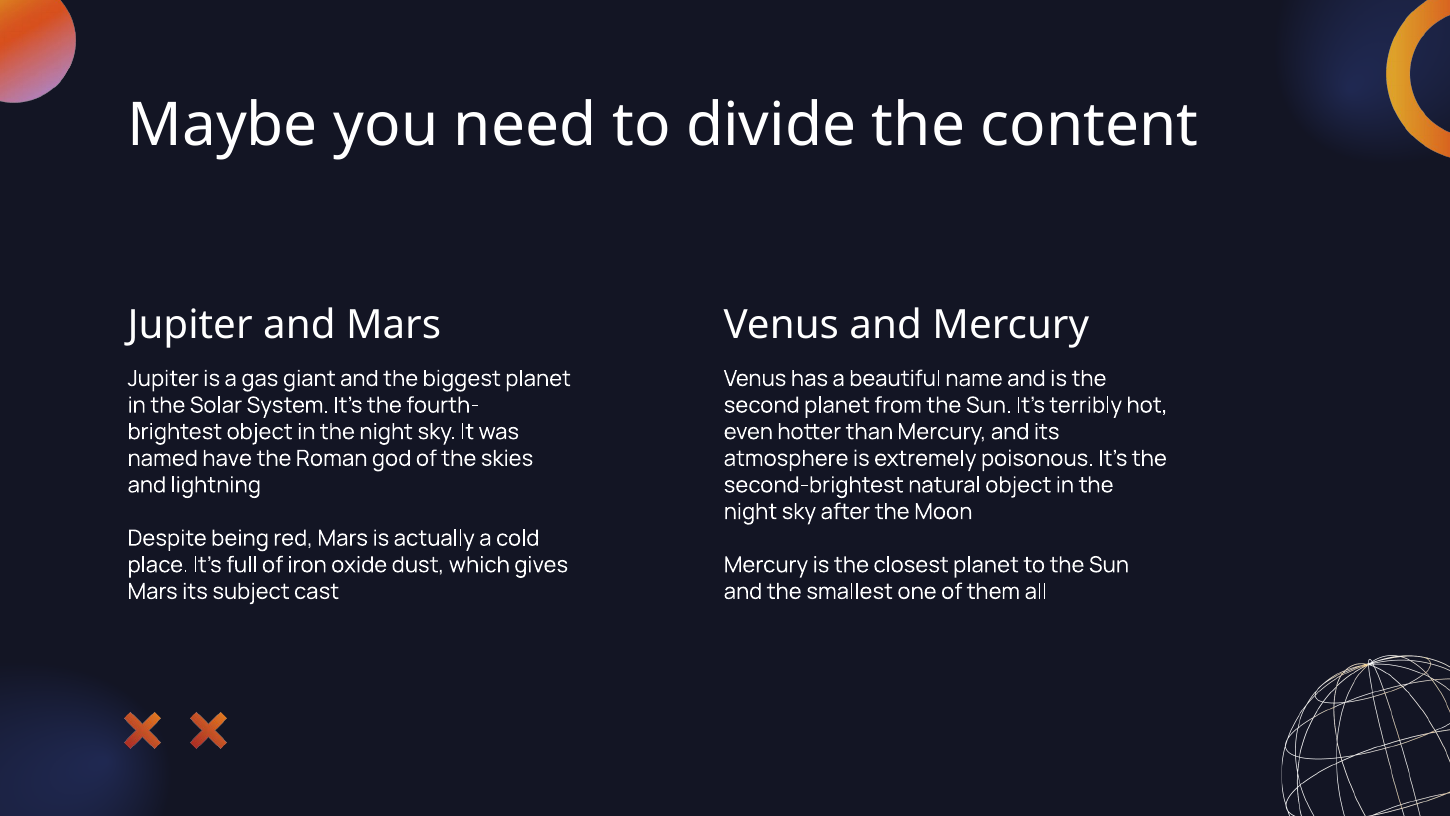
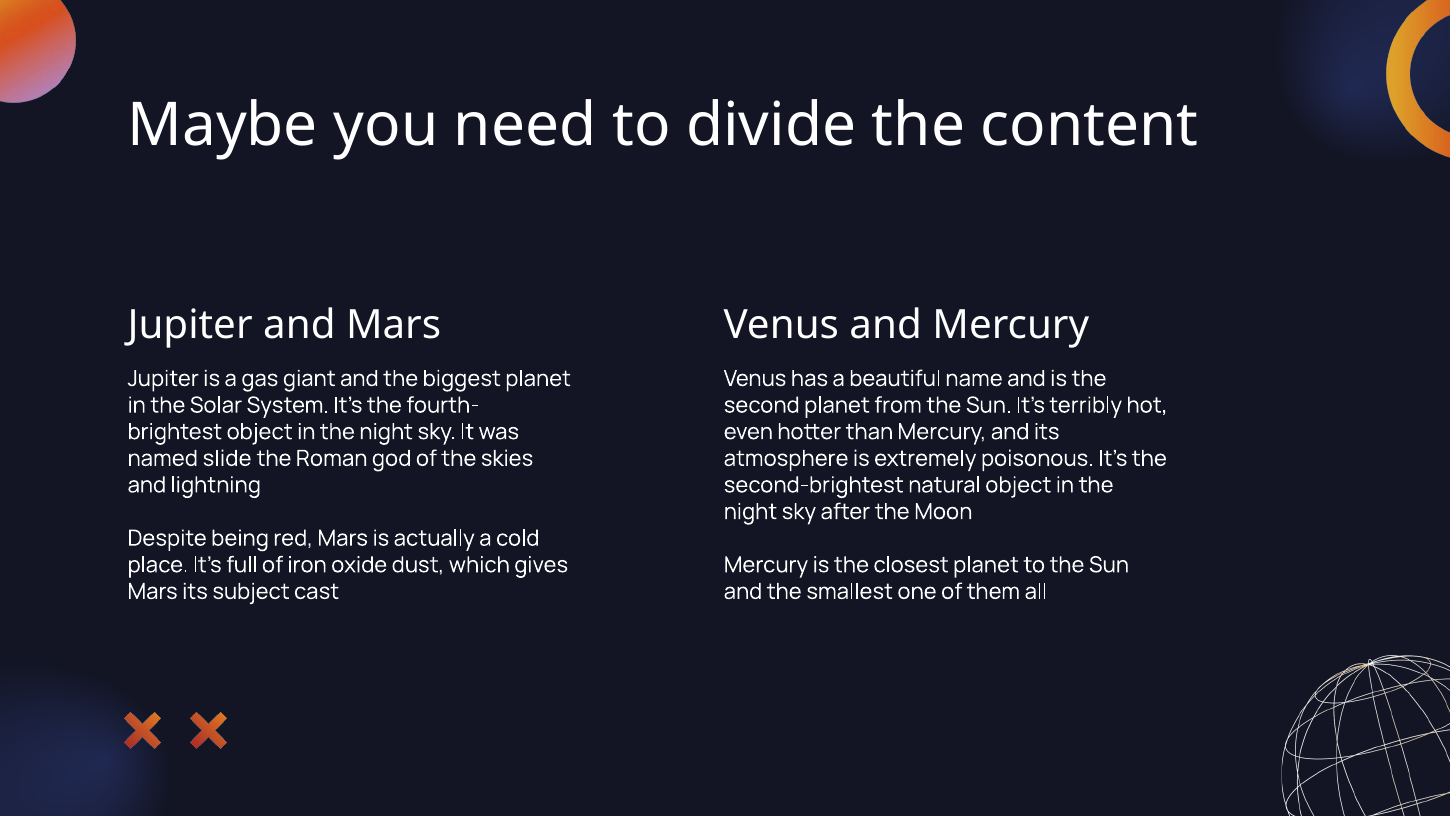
have: have -> slide (227, 458)
